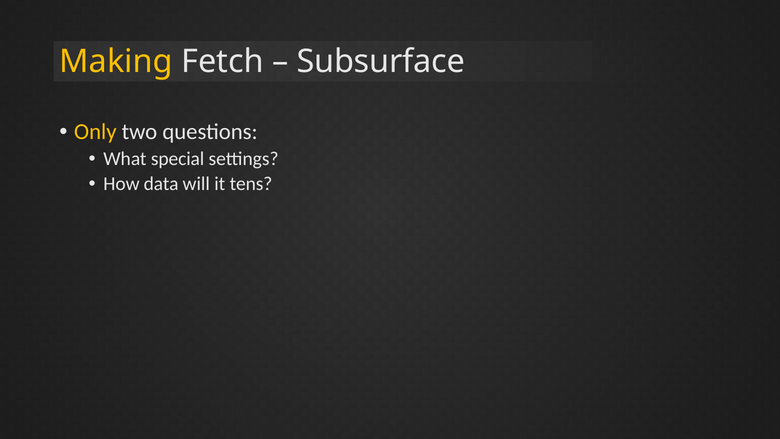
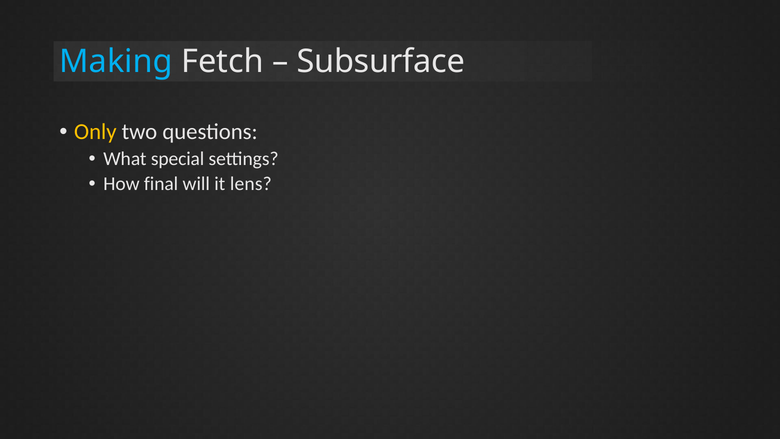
Making colour: yellow -> light blue (116, 61)
data: data -> final (161, 184)
tens: tens -> lens (251, 184)
